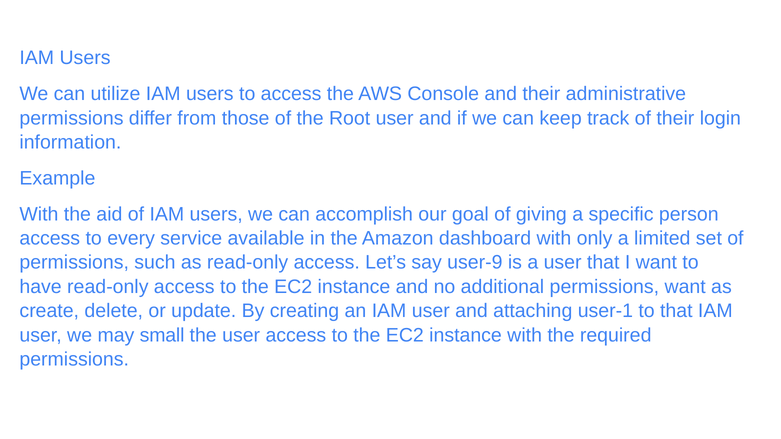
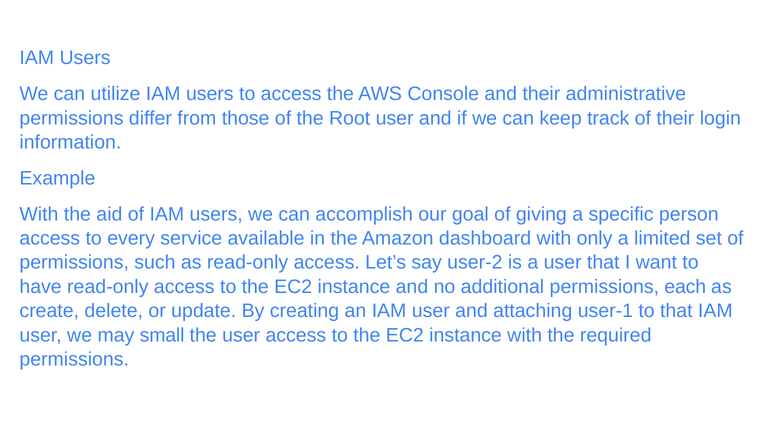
user-9: user-9 -> user-2 (475, 263)
permissions want: want -> each (685, 287)
